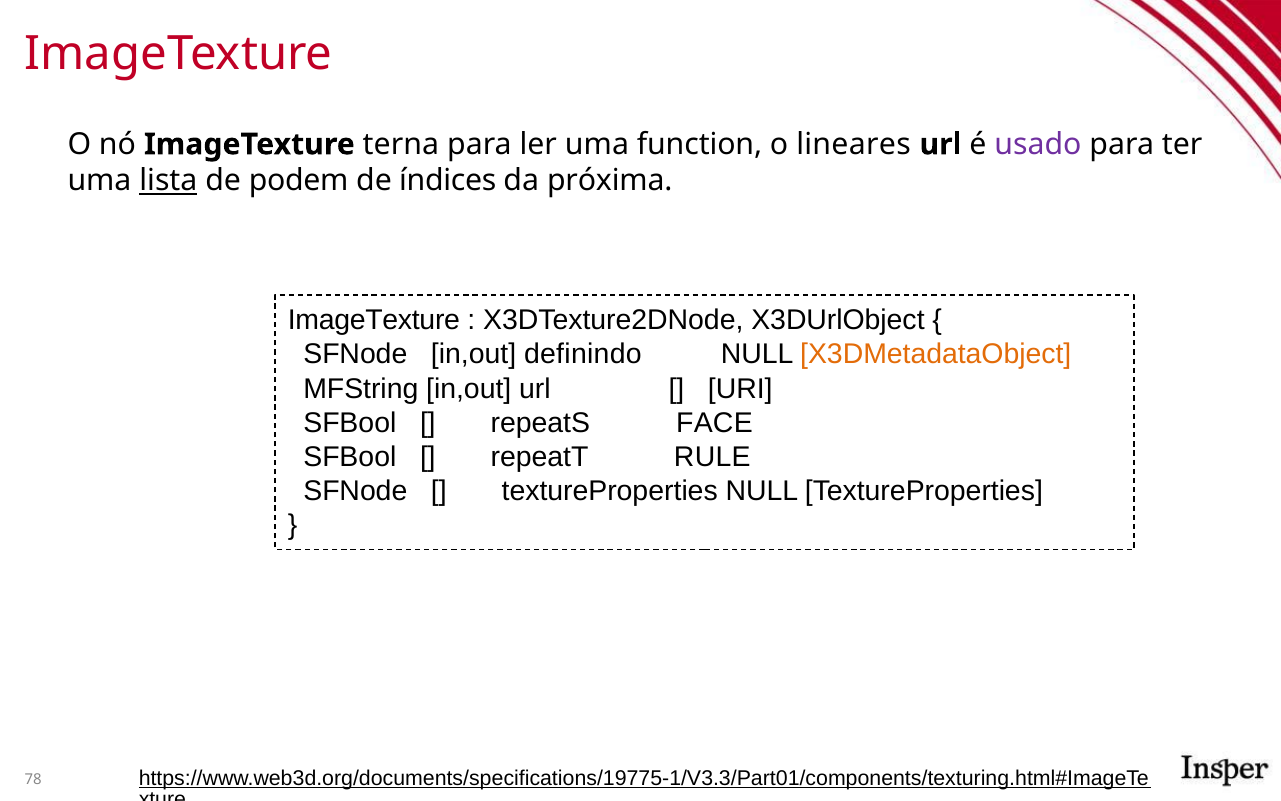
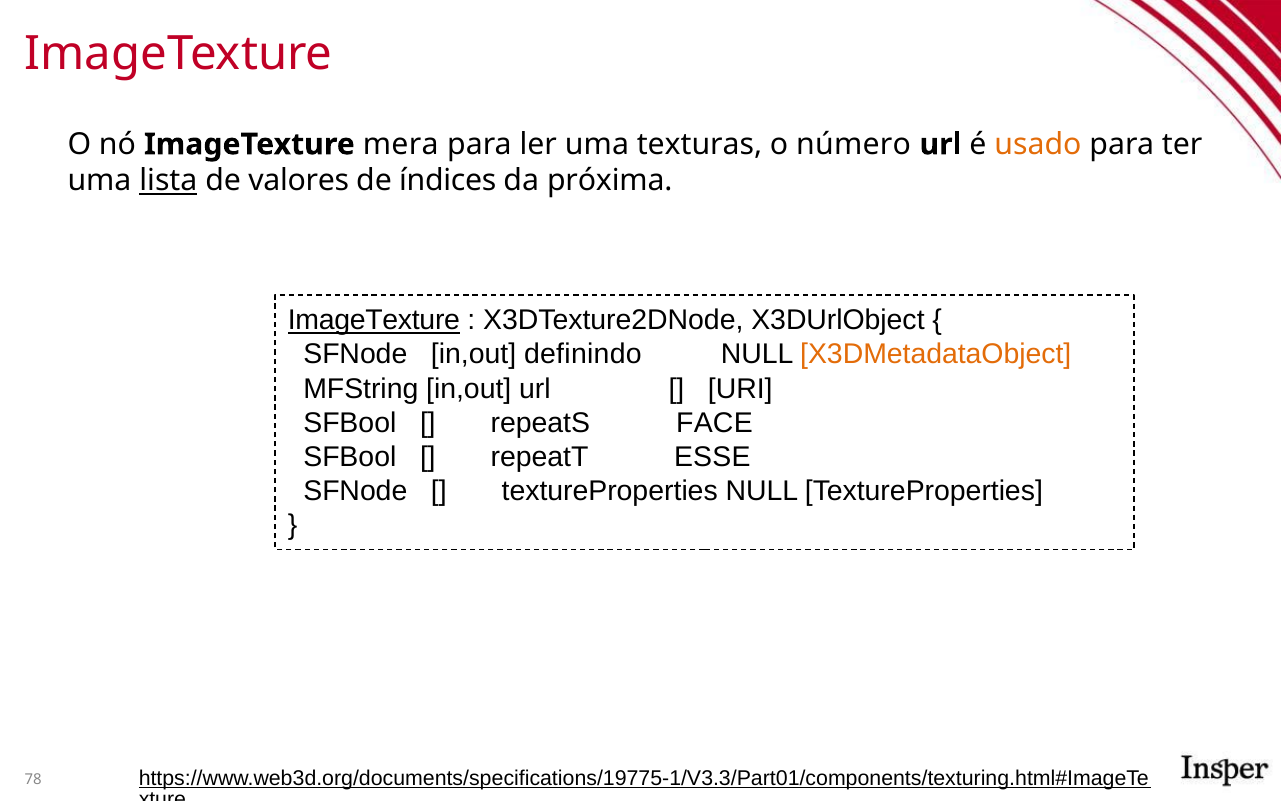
terna: terna -> mera (401, 144)
function: function -> texturas (699, 144)
lineares: lineares -> número (854, 144)
usado colour: purple -> orange (1038, 144)
podem: podem -> valores (299, 181)
ImageTexture underline: none -> present (374, 320)
RULE: RULE -> ESSE (712, 457)
